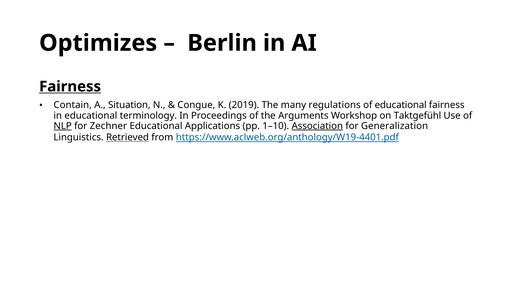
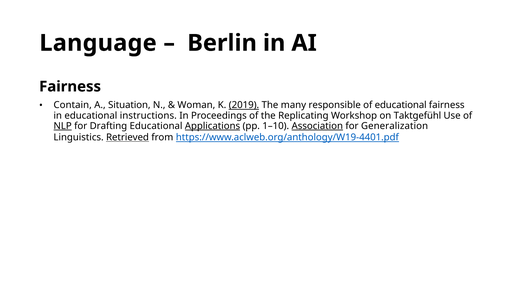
Optimizes: Optimizes -> Language (98, 43)
Fairness underline: present -> none (70, 87)
Congue: Congue -> Woman (196, 105)
2019 underline: none -> present (244, 105)
regulations: regulations -> responsible (335, 105)
terminology: terminology -> instructions (148, 116)
Arguments: Arguments -> Replicating (303, 116)
Zechner: Zechner -> Drafting (108, 126)
Applications underline: none -> present (213, 126)
